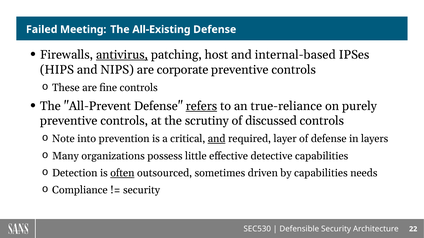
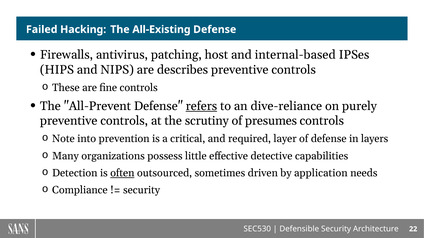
Meeting: Meeting -> Hacking (83, 30)
antivirus underline: present -> none (122, 55)
corporate: corporate -> describes (183, 70)
true-reliance: true-reliance -> dive-reliance (286, 106)
discussed: discussed -> presumes (271, 121)
and underline: present -> none (217, 139)
by capabilities: capabilities -> application (321, 173)
